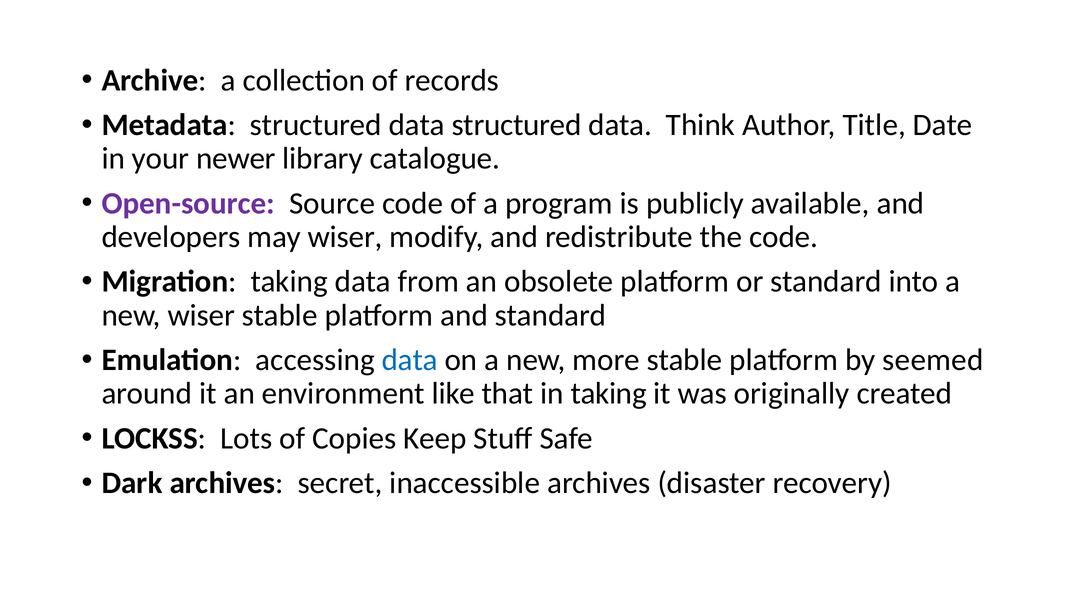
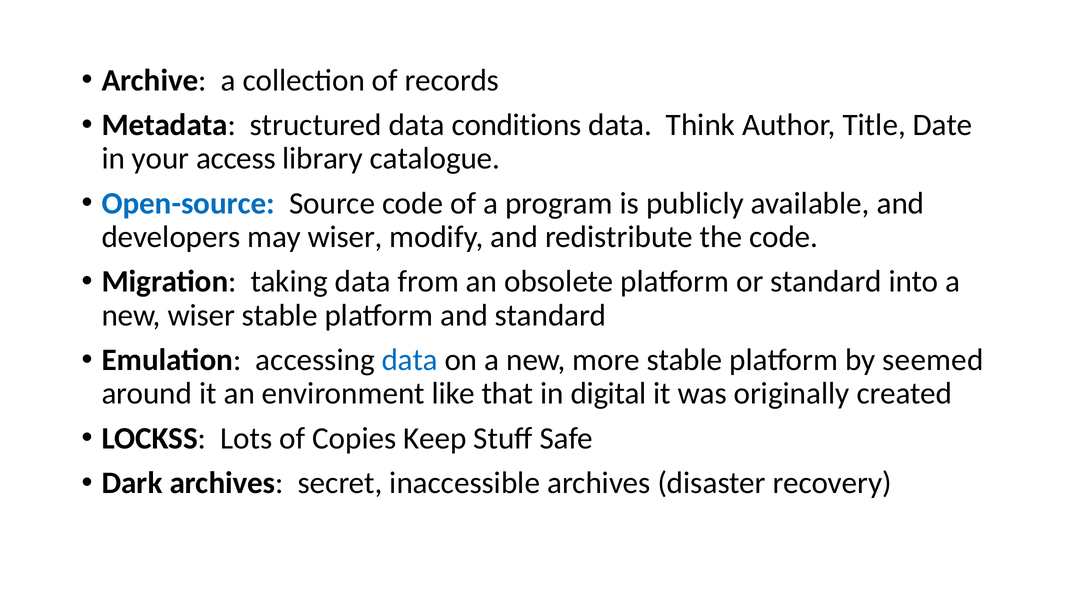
data structured: structured -> conditions (517, 125)
newer: newer -> access (236, 159)
Open-source colour: purple -> blue (188, 203)
in taking: taking -> digital (609, 394)
